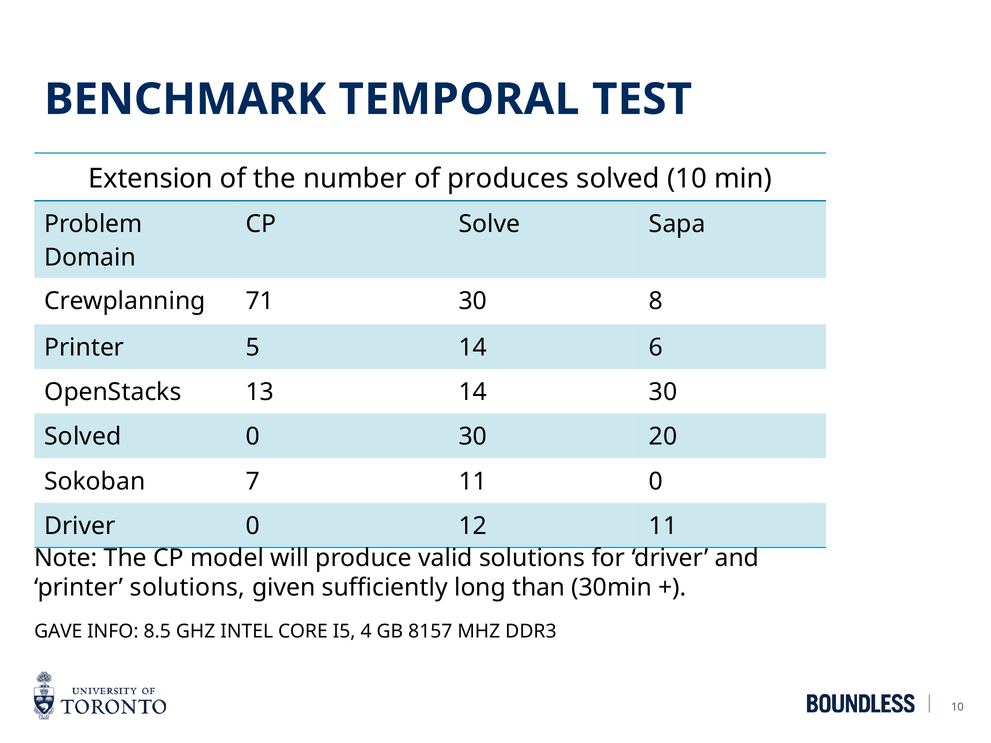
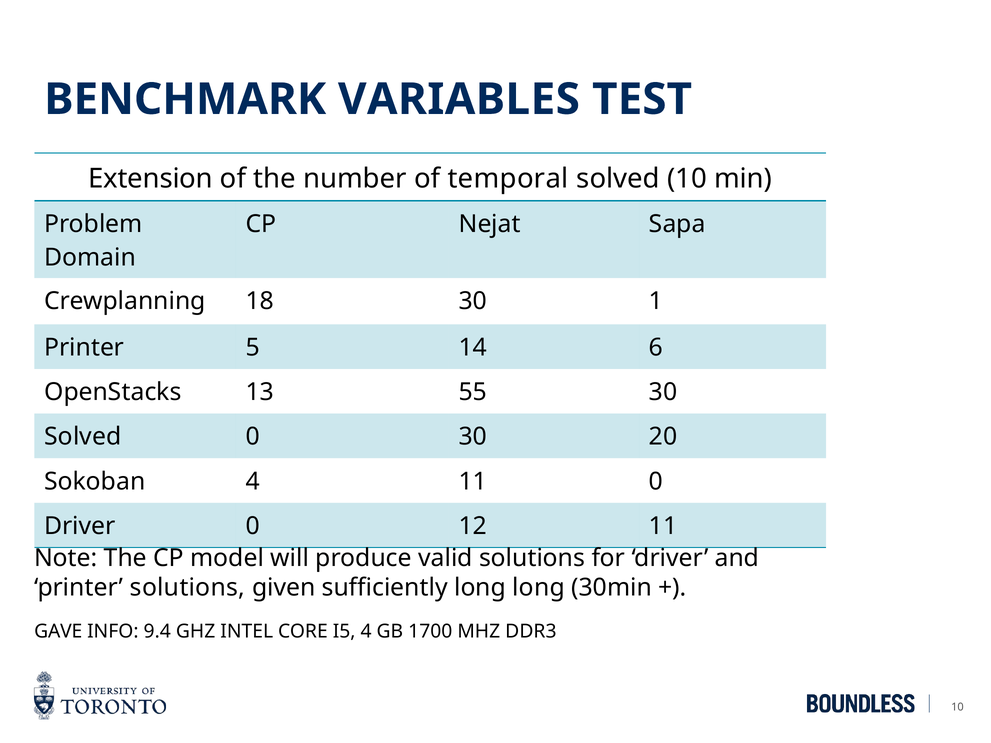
TEMPORAL: TEMPORAL -> VARIABLES (459, 99)
produces: produces -> temporal (508, 179)
Solve: Solve -> Nejat (490, 224)
71: 71 -> 18 (260, 301)
8: 8 -> 1 (656, 301)
13 14: 14 -> 55 (473, 392)
Sokoban 7: 7 -> 4 (253, 482)
long than: than -> long (539, 588)
8.5: 8.5 -> 9.4 (157, 631)
8157: 8157 -> 1700 (430, 631)
